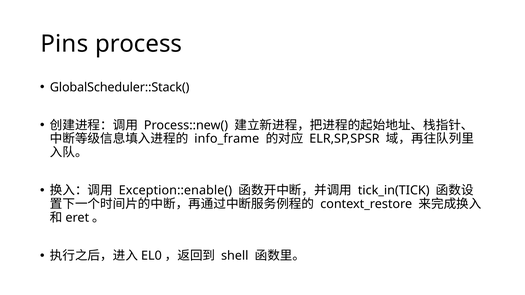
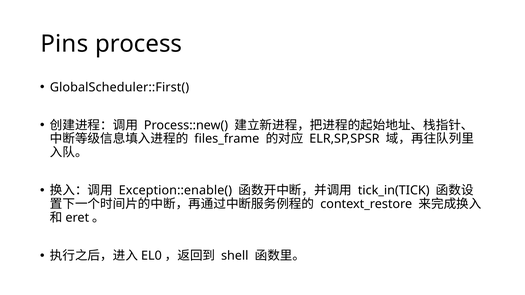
GlobalScheduler::Stack(: GlobalScheduler::Stack( -> GlobalScheduler::First( (120, 87)
info_frame: info_frame -> files_frame (227, 139)
